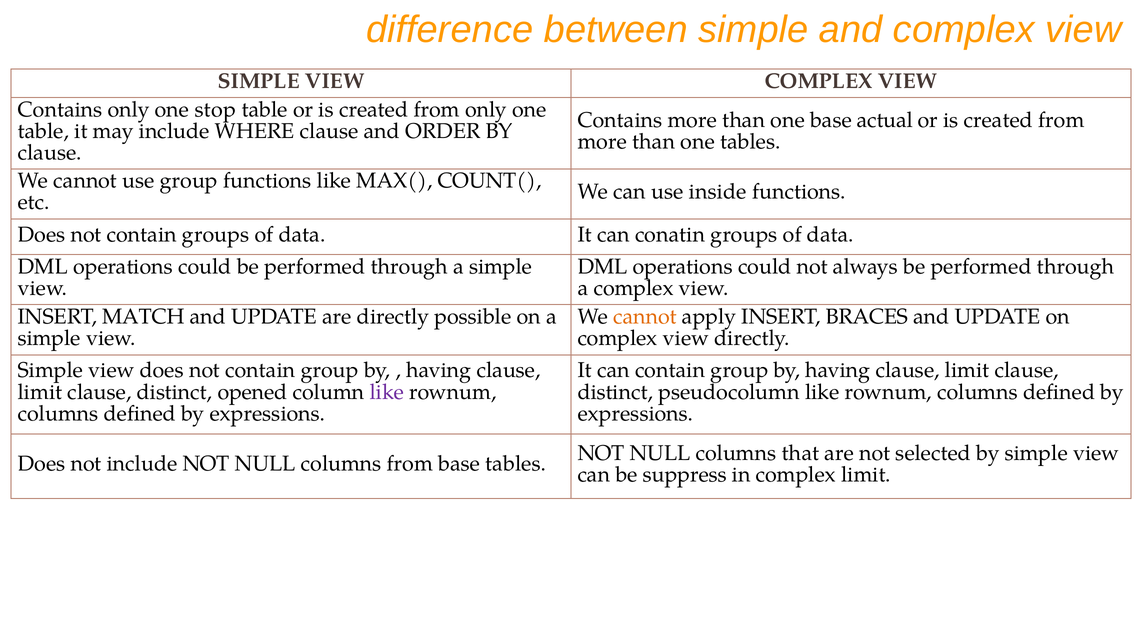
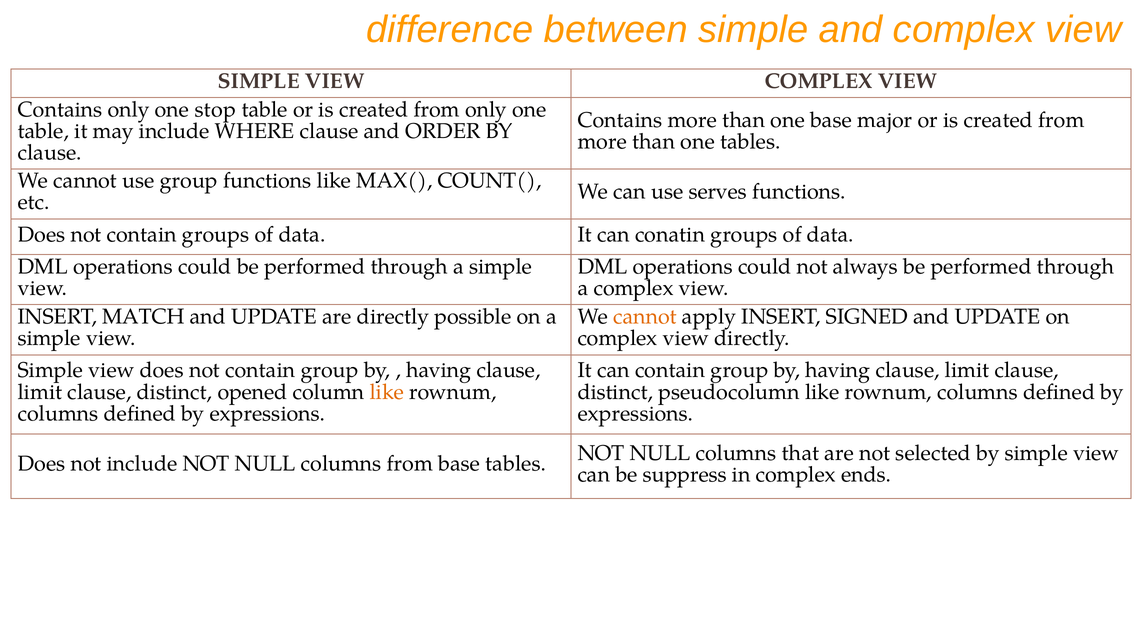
actual: actual -> major (885, 120)
inside: inside -> serves (718, 192)
BRACES: BRACES -> SIGNED (867, 317)
like colour: purple -> orange (387, 392)
complex limit: limit -> ends (866, 475)
